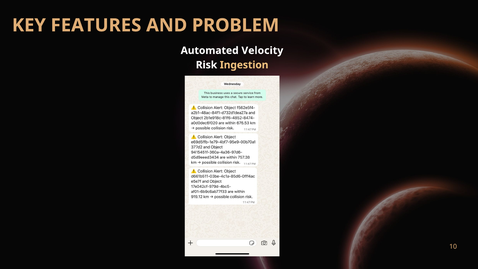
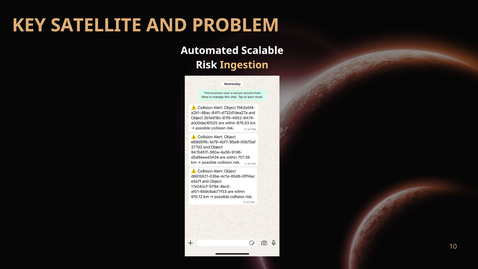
FEATURES: FEATURES -> SATELLITE (96, 25)
Velocity: Velocity -> Scalable (262, 51)
